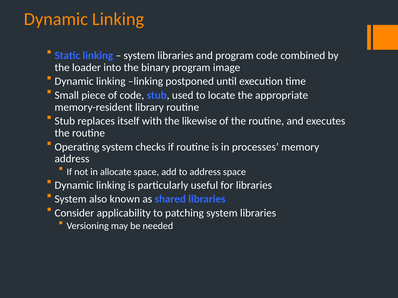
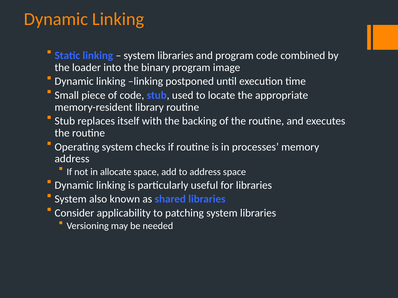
likewise: likewise -> backing (199, 121)
